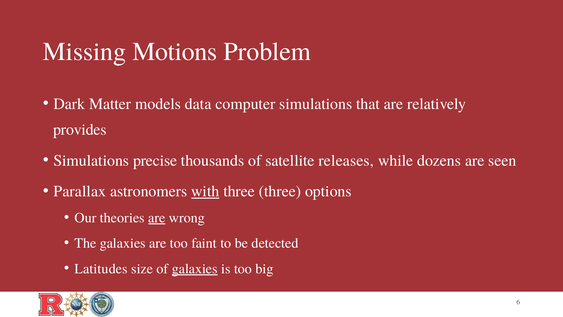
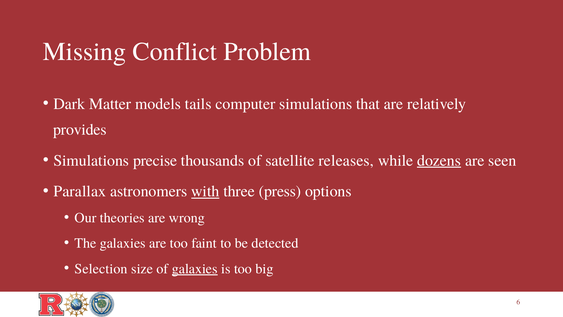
Motions: Motions -> Conflict (175, 52)
data: data -> tails (198, 104)
dozens underline: none -> present (439, 160)
three three: three -> press (280, 191)
are underline: present -> none (157, 218)
Latitudes: Latitudes -> Selection (101, 268)
